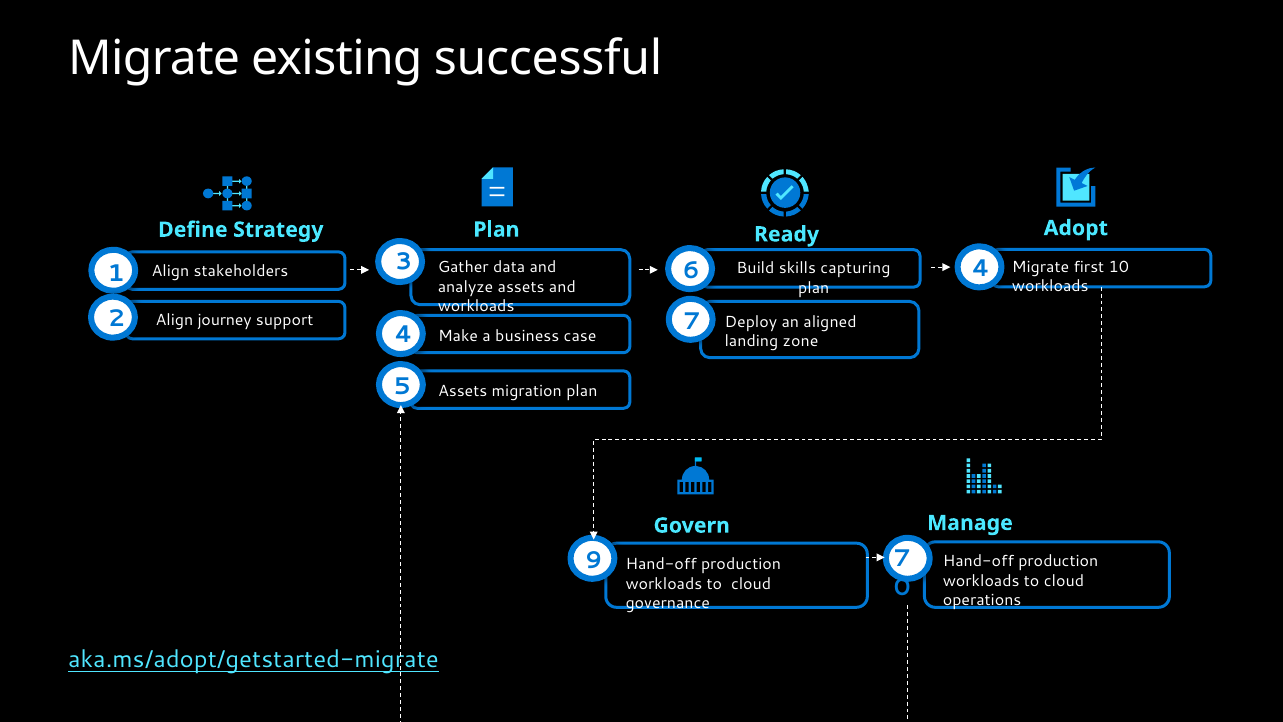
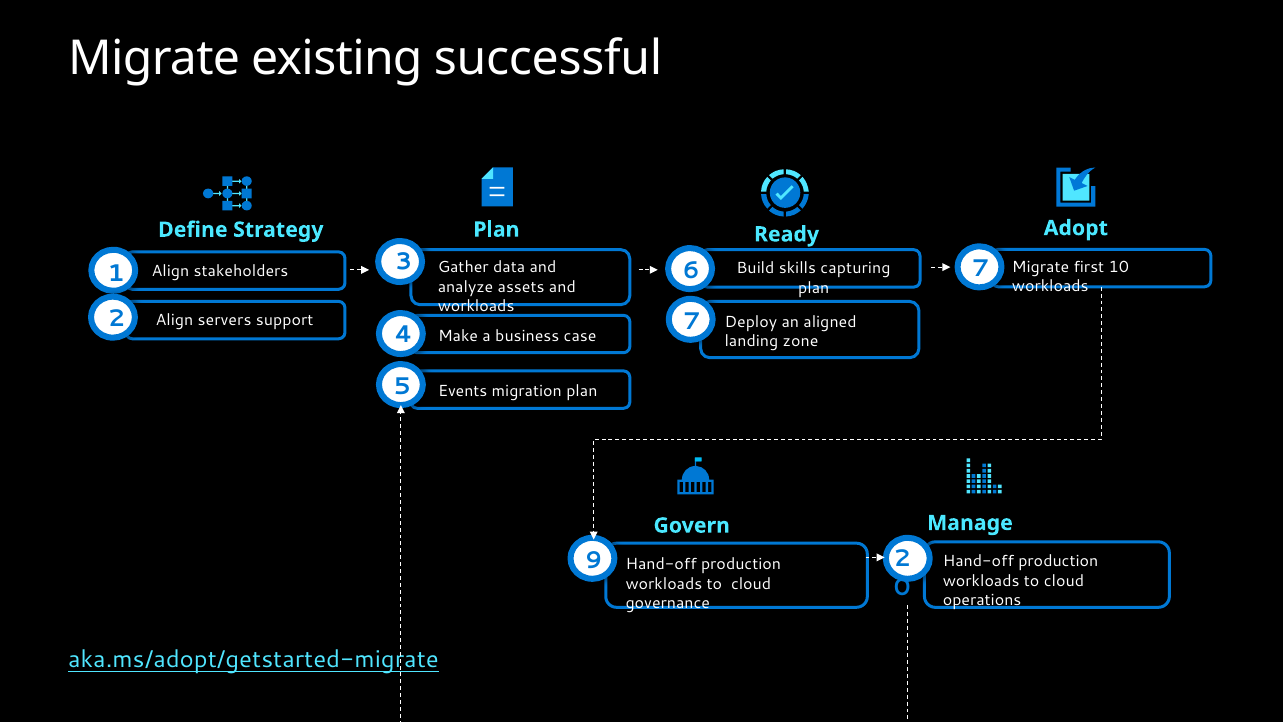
6 4: 4 -> 7 (981, 269)
journey: journey -> servers (225, 320)
Assets: Assets -> Events (463, 391)
9 7: 7 -> 2 (902, 558)
